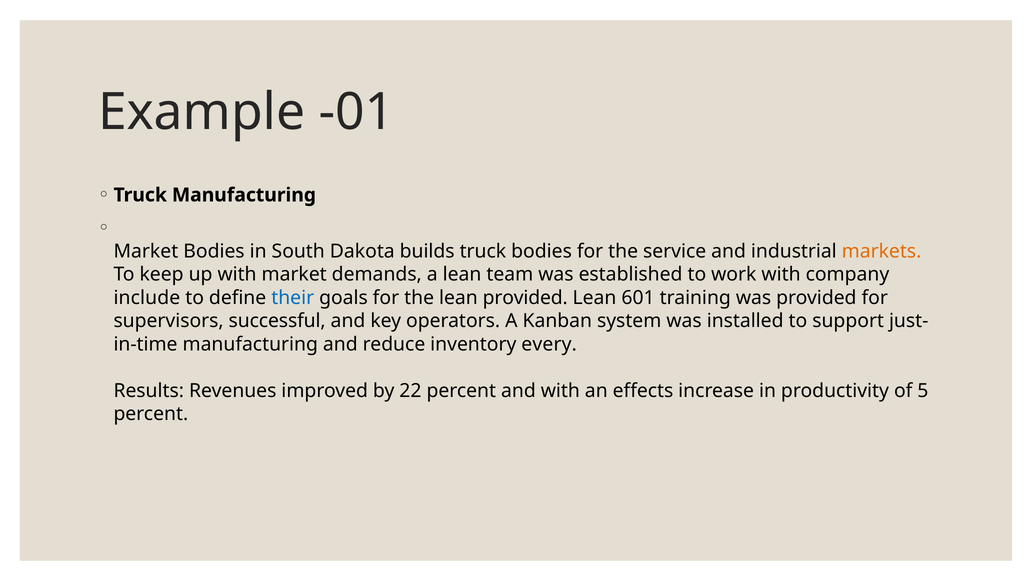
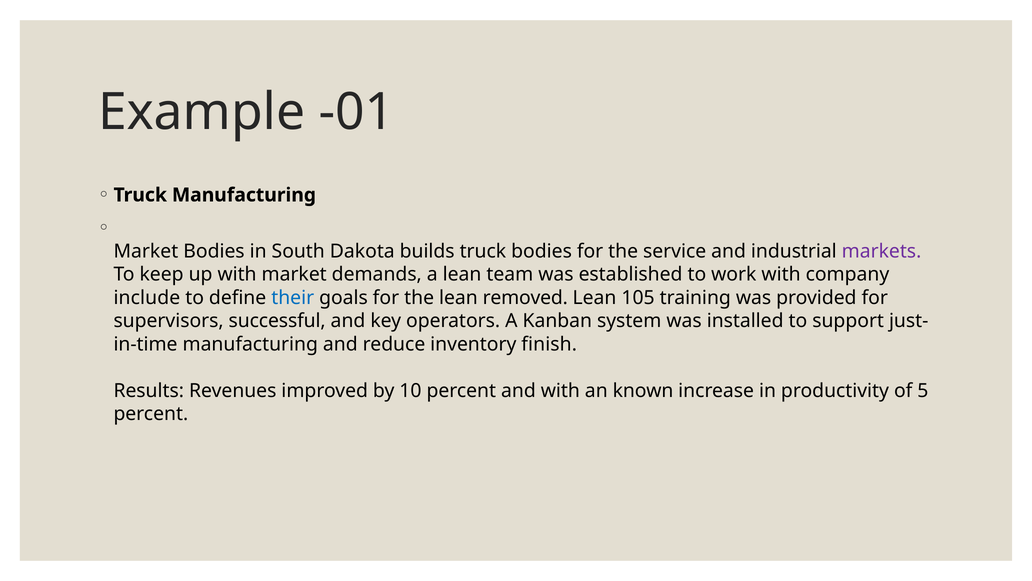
markets colour: orange -> purple (882, 251)
lean provided: provided -> removed (525, 297)
601: 601 -> 105 (638, 297)
every: every -> finish (549, 344)
22: 22 -> 10 (410, 390)
effects: effects -> known (643, 390)
